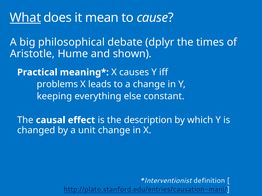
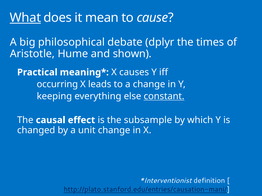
problems: problems -> occurring (57, 84)
constant underline: none -> present (164, 96)
description: description -> subsample (148, 120)
